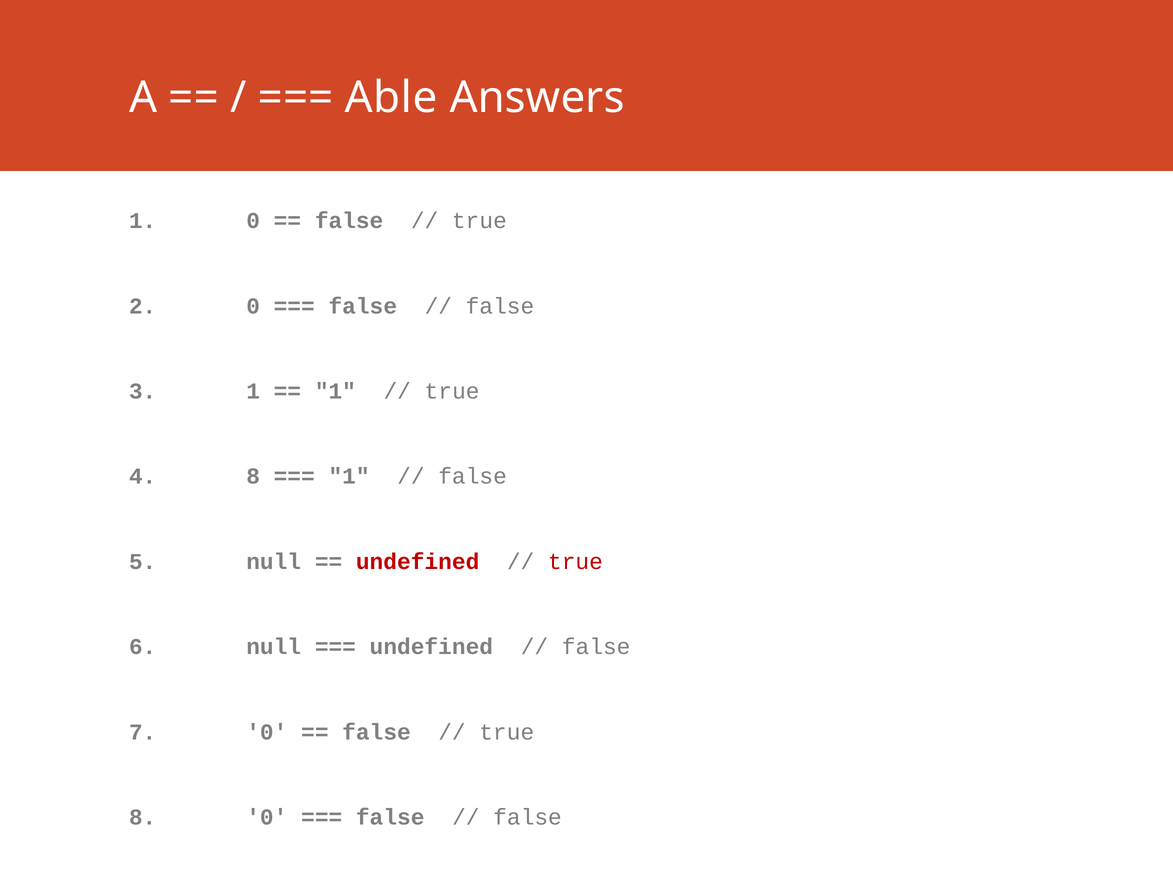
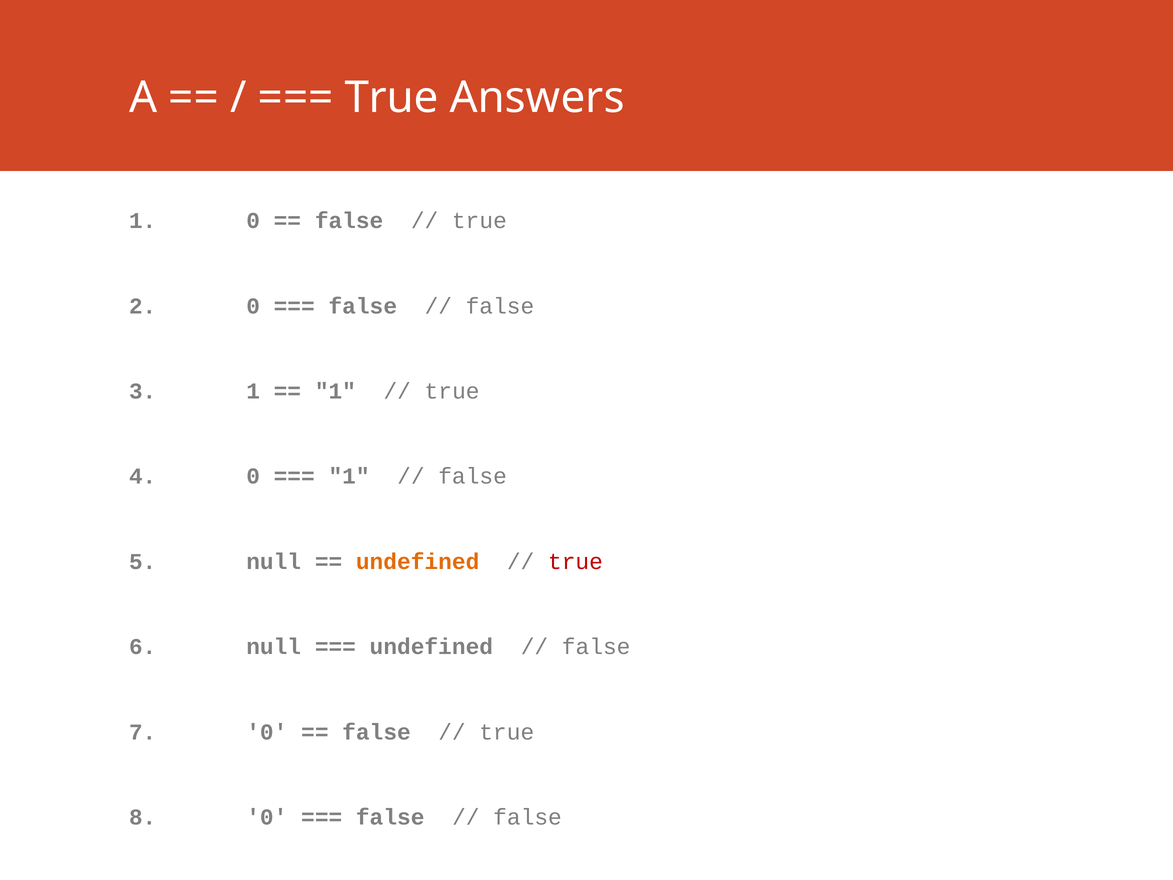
Able: Able -> True (392, 98)
8: 8 -> 0 (253, 476)
undefined colour: red -> orange (418, 562)
